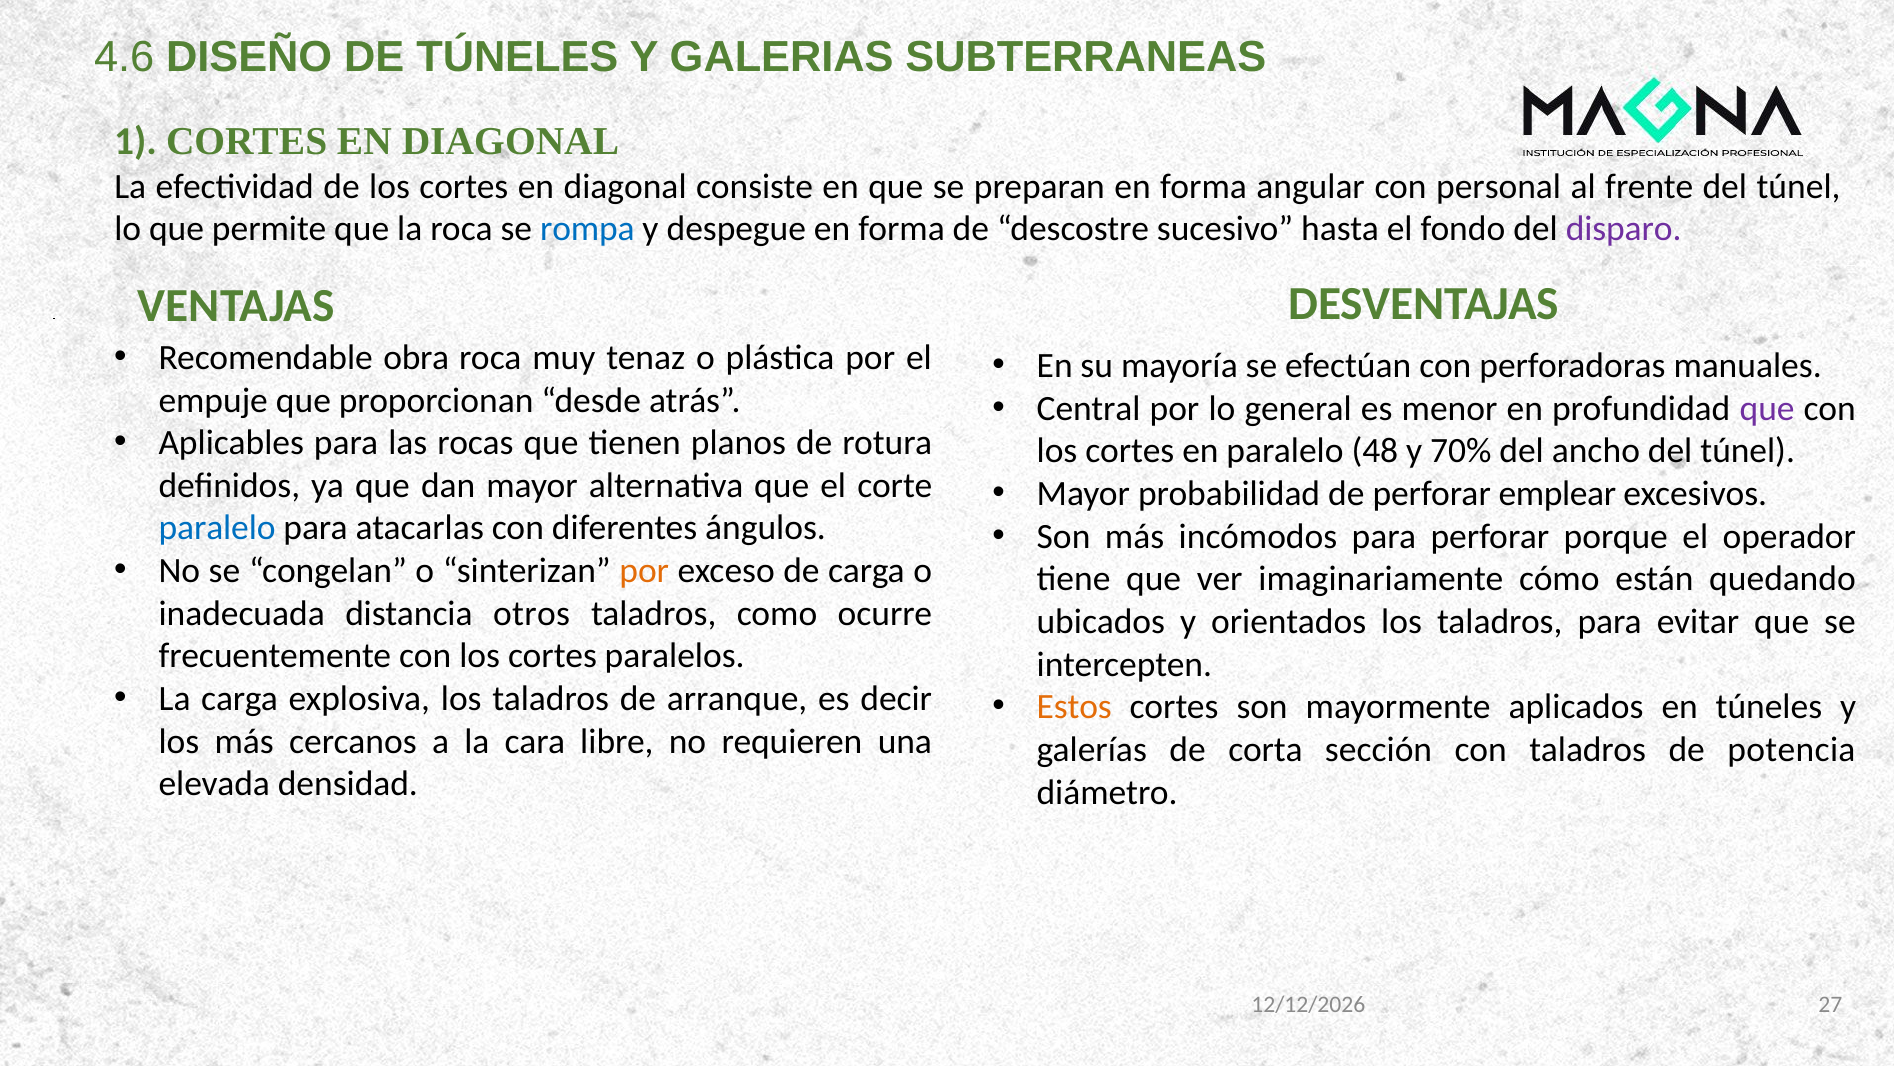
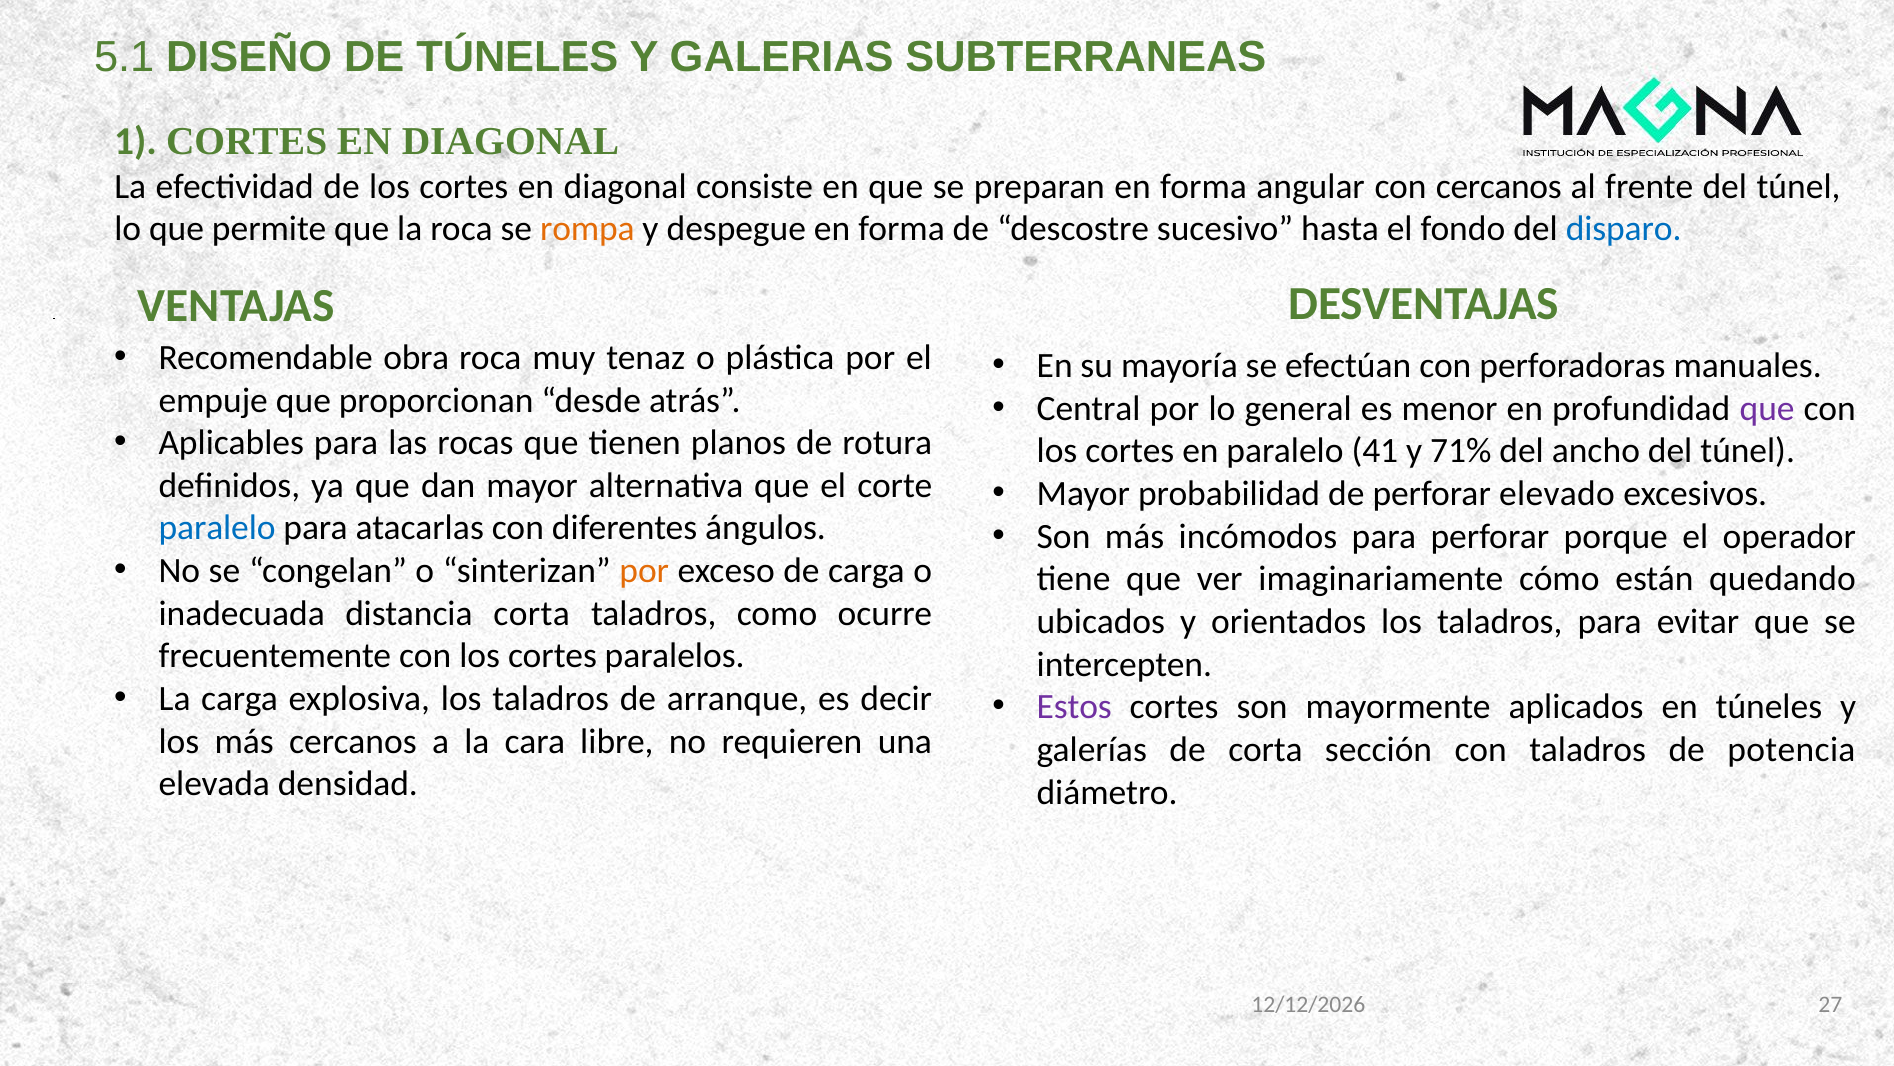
4.6: 4.6 -> 5.1 (124, 57)
con personal: personal -> cercanos (1499, 186)
rompa colour: blue -> orange (587, 229)
disparo colour: purple -> blue (1624, 229)
48: 48 -> 41 (1375, 451)
70%: 70% -> 71% (1461, 451)
emplear: emplear -> elevado (1557, 494)
distancia otros: otros -> corta (532, 613)
Estos colour: orange -> purple (1074, 707)
